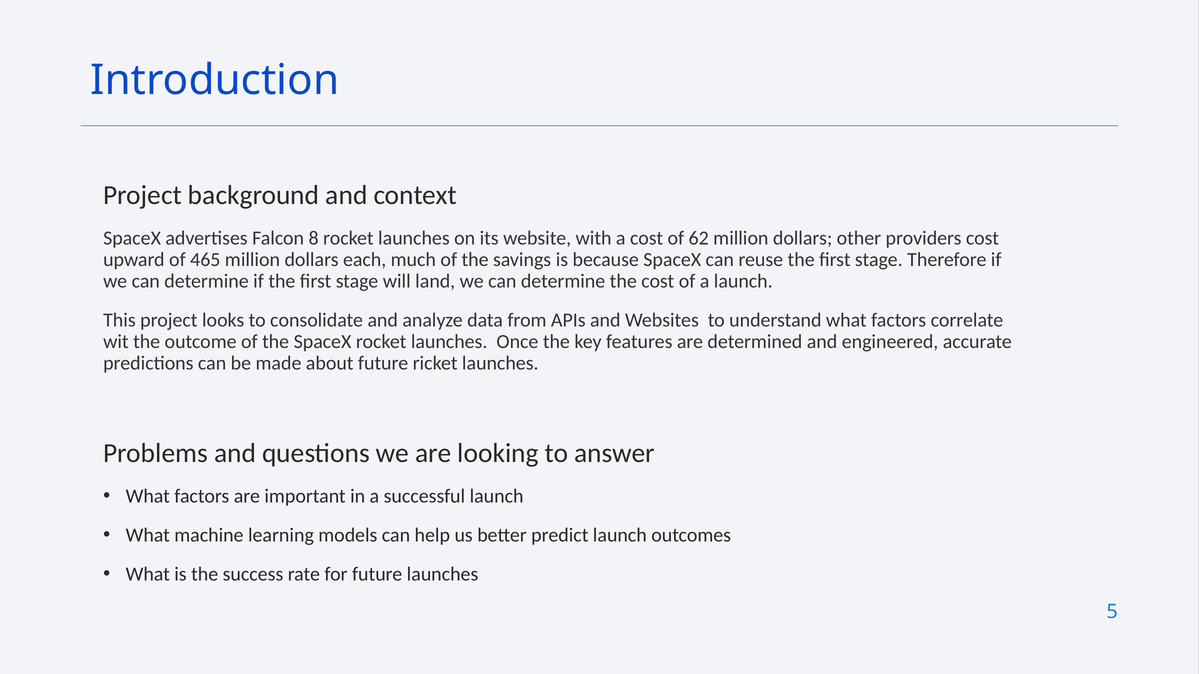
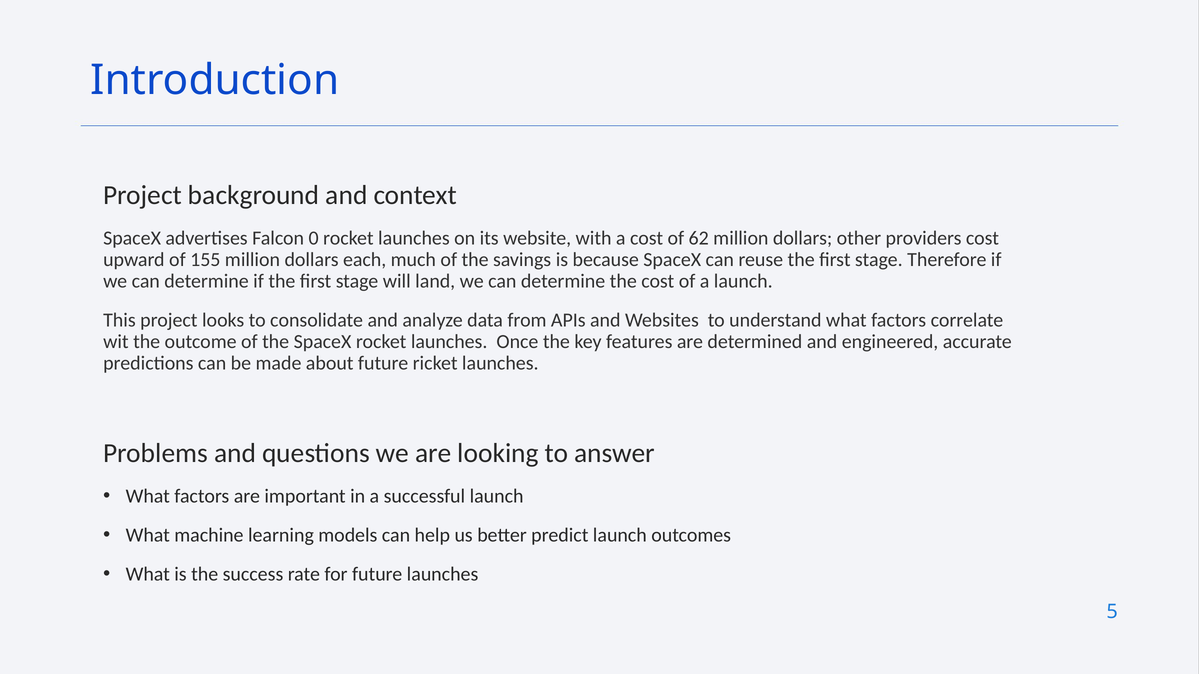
8: 8 -> 0 (314, 238)
465: 465 -> 155 (205, 260)
